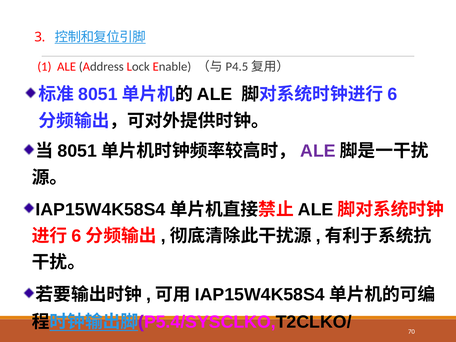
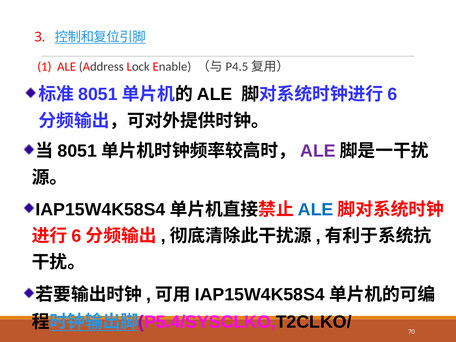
ALE colour: black -> blue (316, 210)
